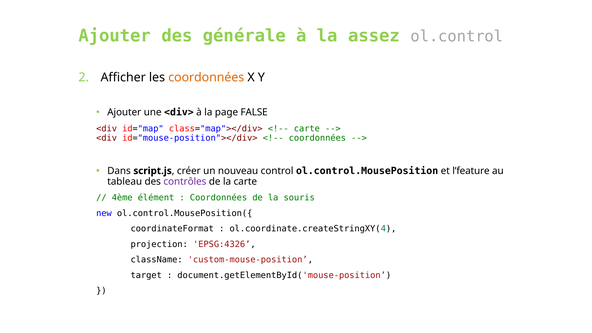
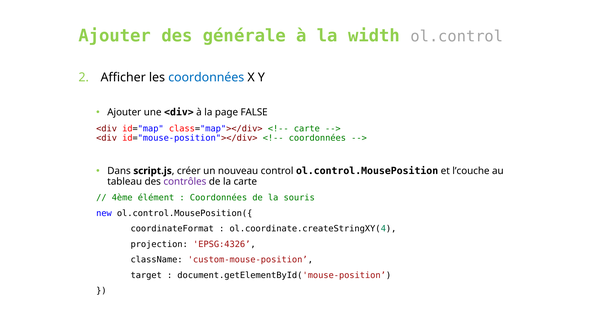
assez: assez -> width (374, 36)
coordonnées colour: orange -> blue (206, 77)
l’feature: l’feature -> l’couche (471, 171)
